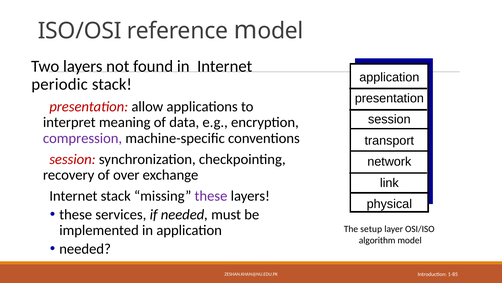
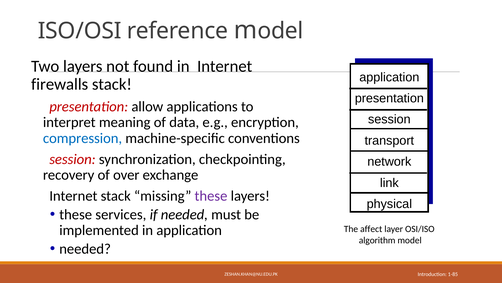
periodic: periodic -> firewalls (60, 84)
compression colour: purple -> blue (83, 138)
setup: setup -> affect (371, 229)
